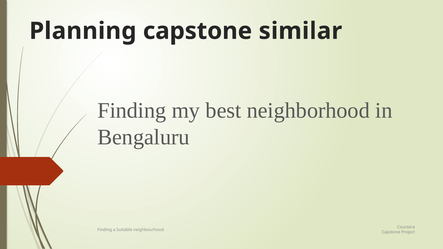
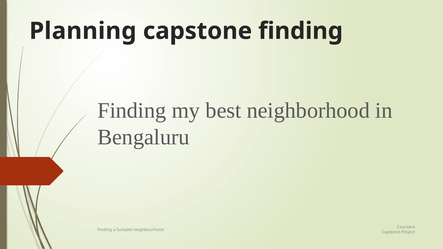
capstone similar: similar -> finding (301, 31)
